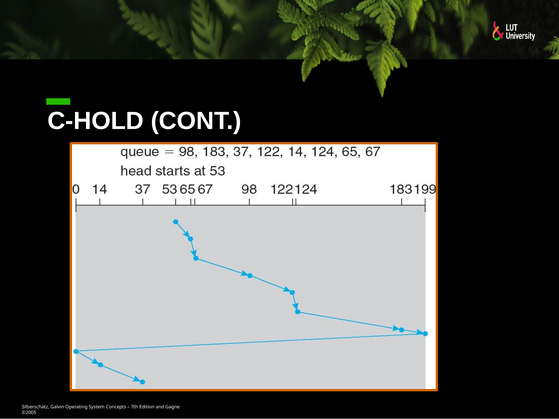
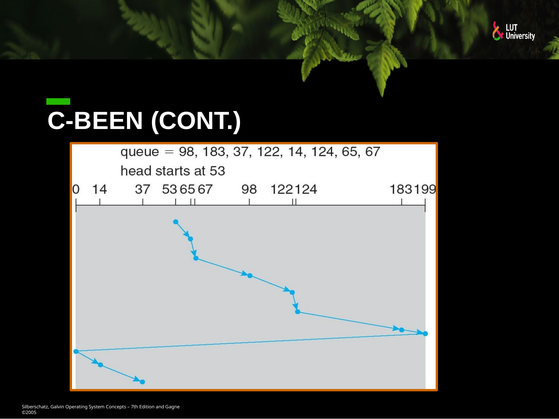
C-HOLD: C-HOLD -> C-BEEN (95, 121)
